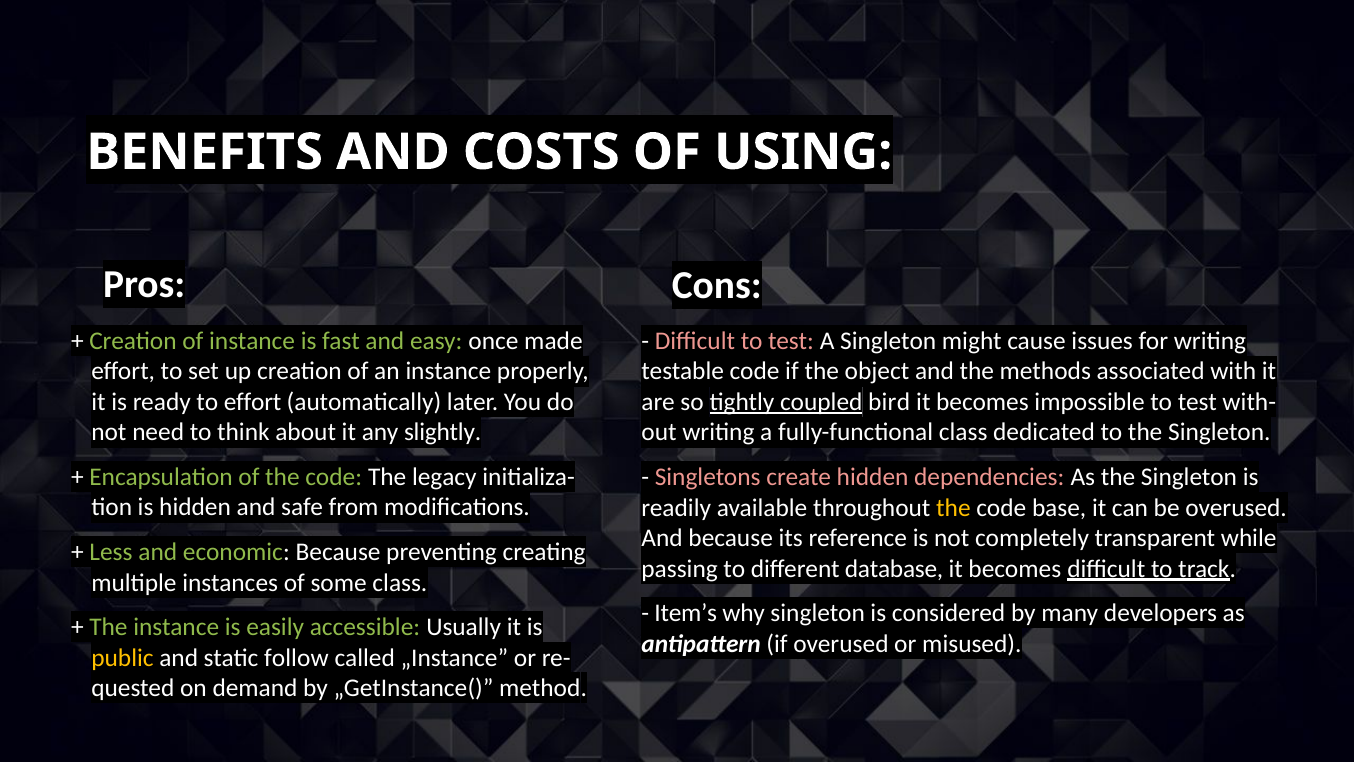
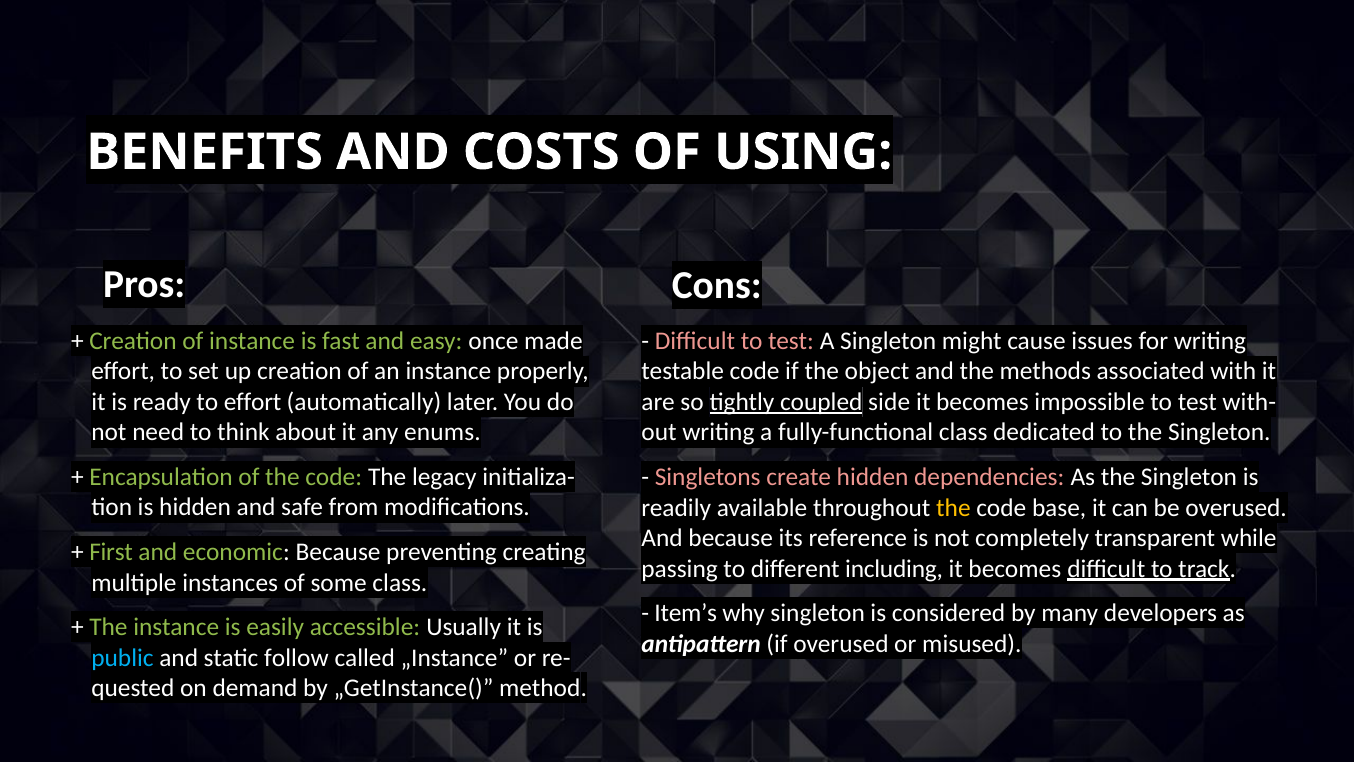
bird: bird -> side (889, 402)
slightly: slightly -> enums (442, 432)
Less: Less -> First (111, 552)
database: database -> including (894, 568)
public colour: yellow -> light blue (122, 657)
